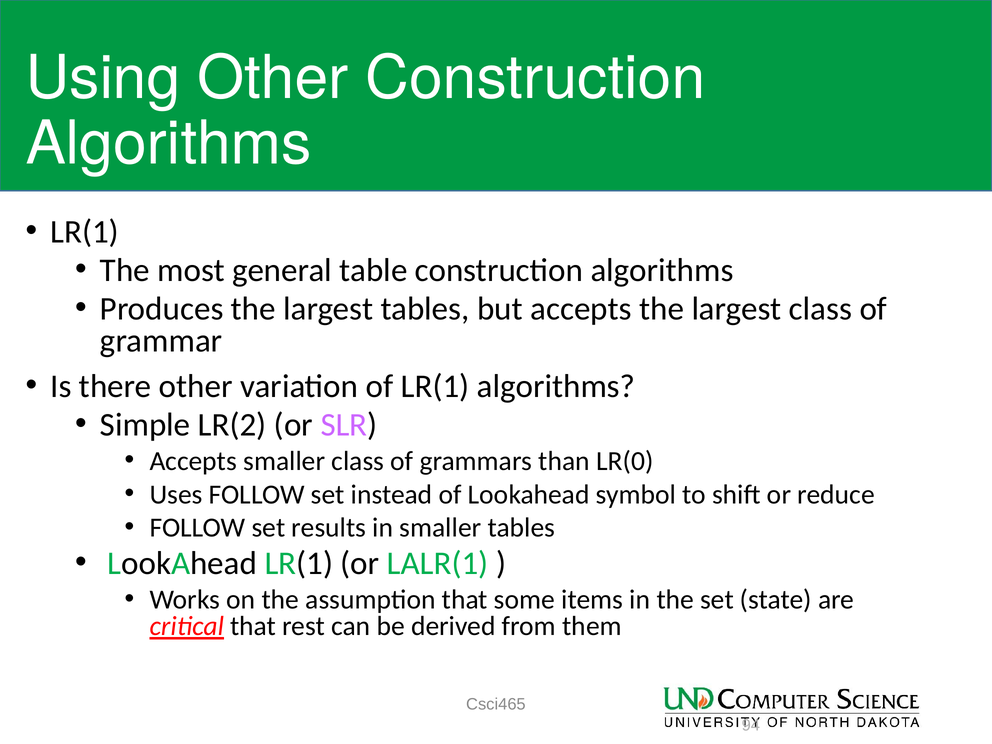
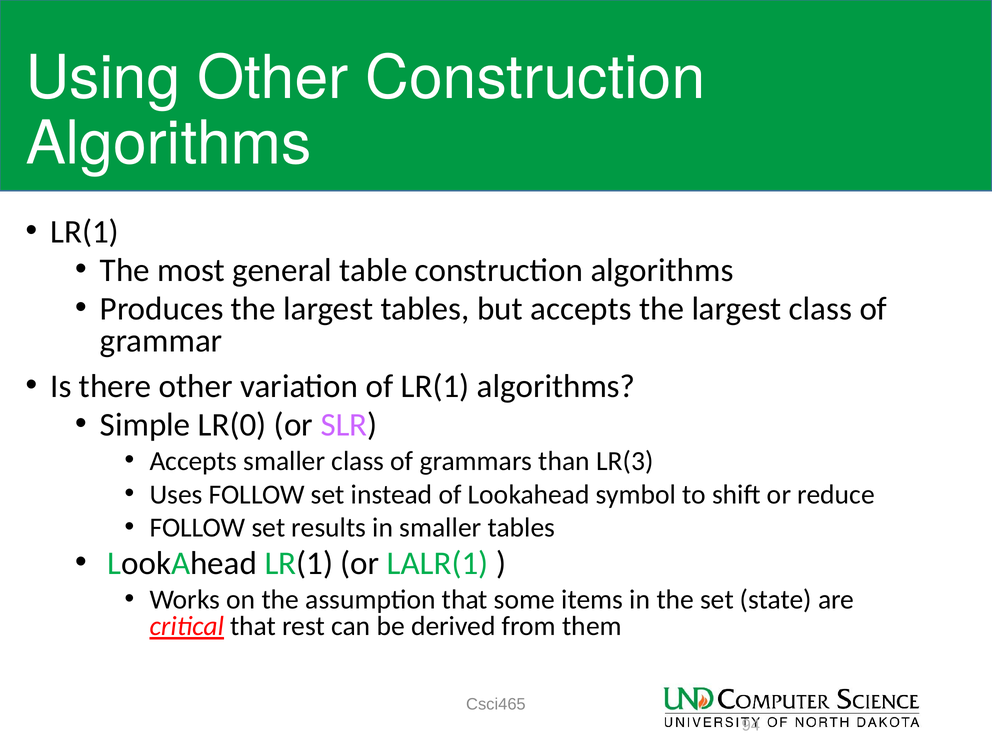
LR(2: LR(2 -> LR(0 (232, 425)
LR(0: LR(0 -> LR(3 (625, 461)
